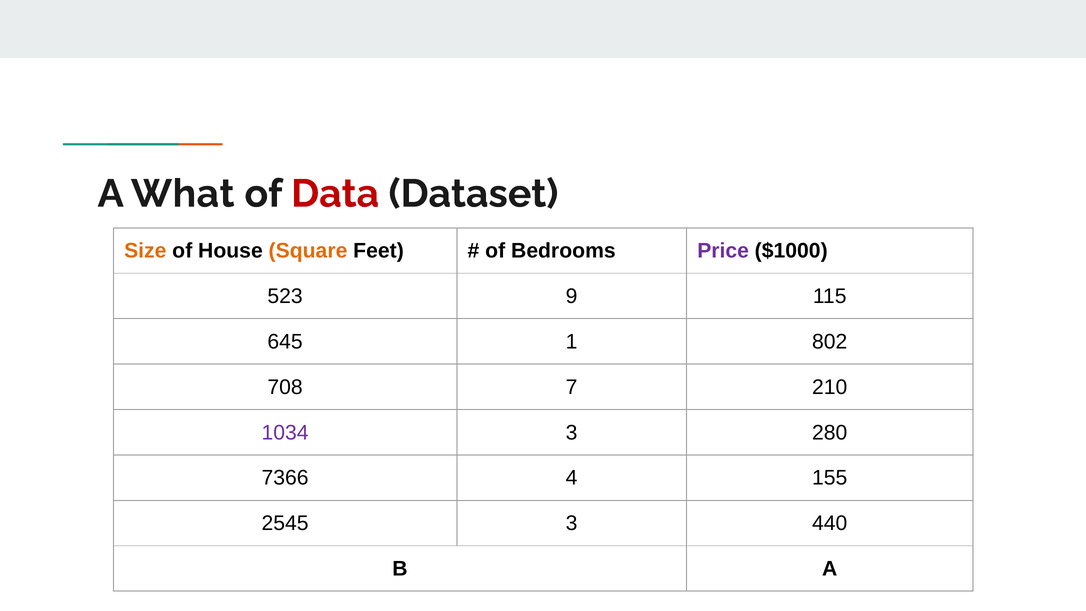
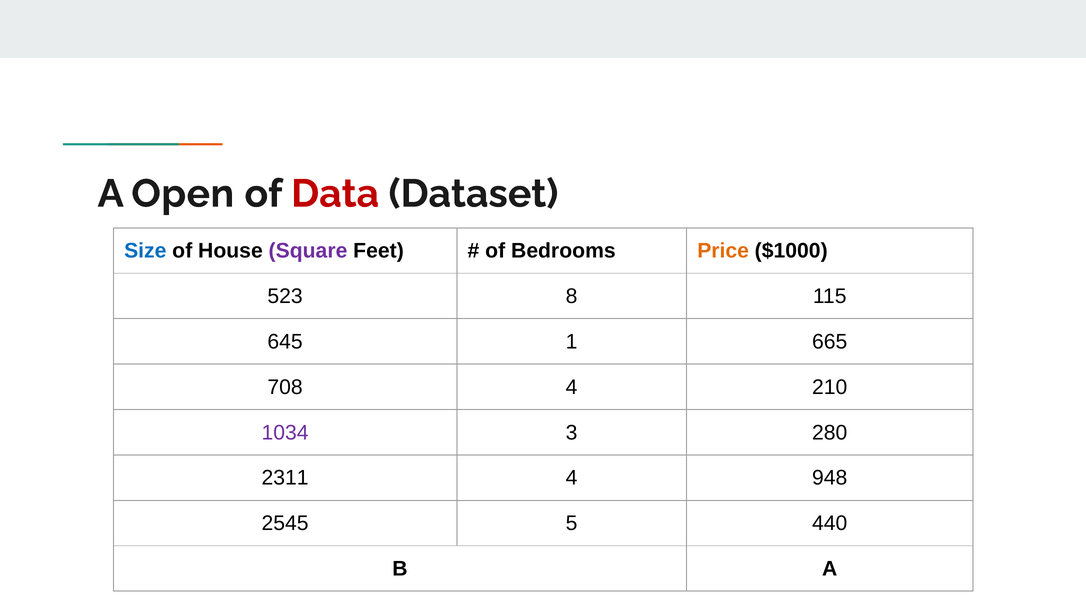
What: What -> Open (183, 194)
Size colour: orange -> blue (145, 251)
Square colour: orange -> purple (308, 251)
Price colour: purple -> orange (723, 251)
9: 9 -> 8 (572, 296)
802: 802 -> 665 (830, 342)
708 7: 7 -> 4 (572, 387)
7366: 7366 -> 2311 (285, 478)
155: 155 -> 948 (830, 478)
2545 3: 3 -> 5 (572, 523)
